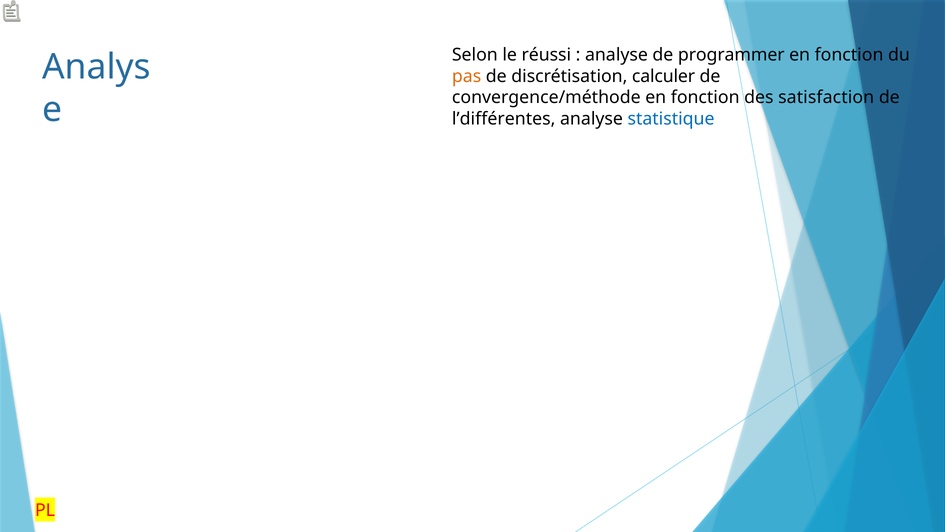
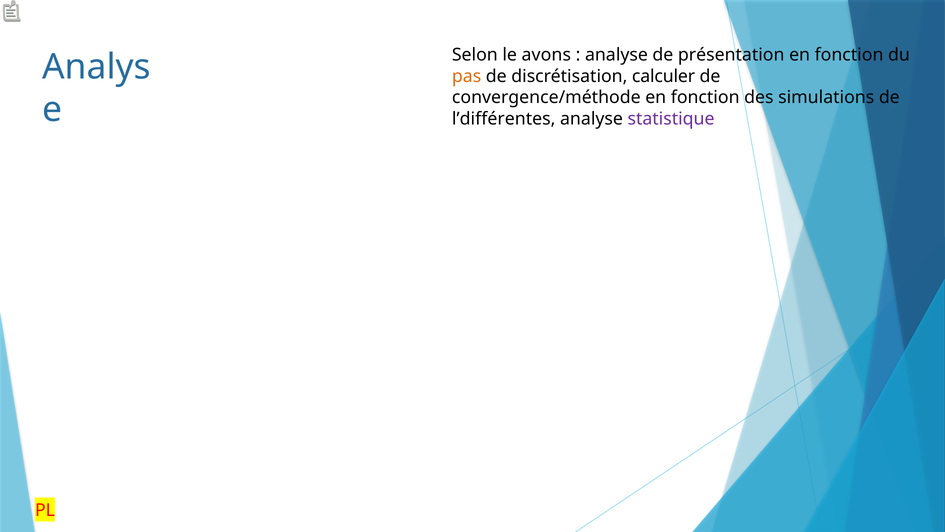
réussi: réussi -> avons (546, 55)
programmer: programmer -> présentation (731, 55)
satisfaction: satisfaction -> simulations (826, 97)
statistique colour: blue -> purple (671, 119)
